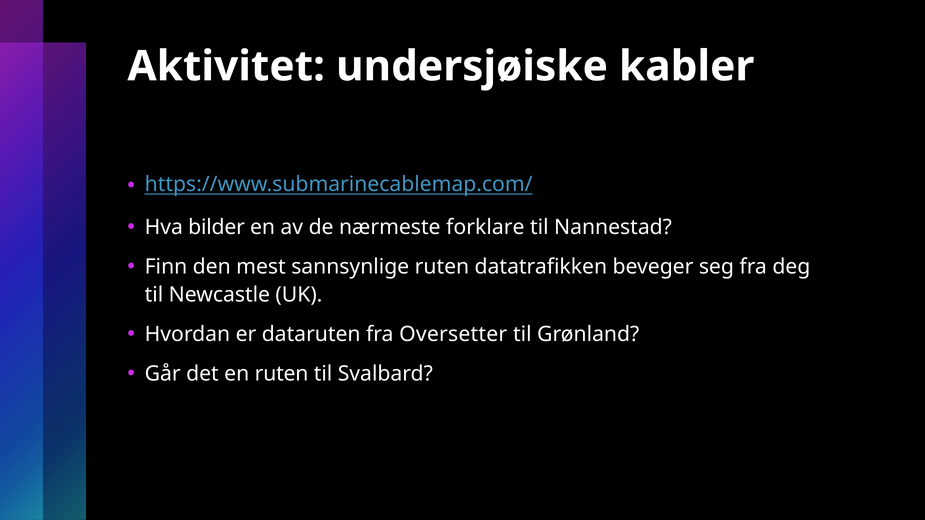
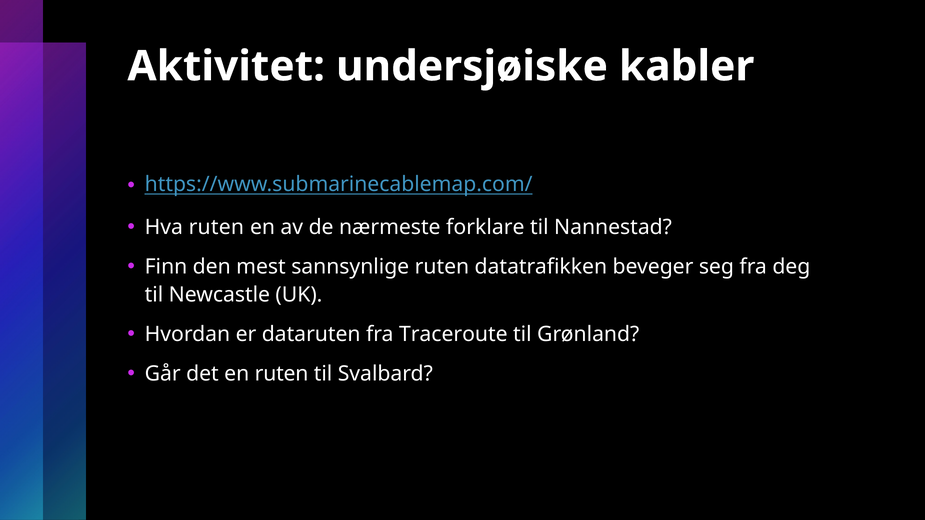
Hva bilder: bilder -> ruten (216, 227)
Oversetter: Oversetter -> Traceroute (453, 334)
